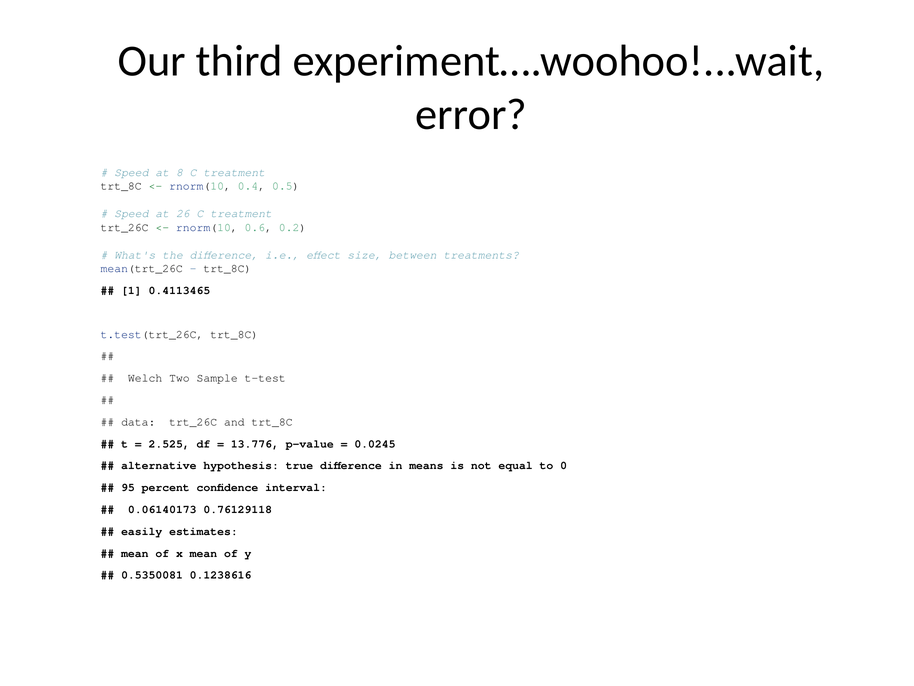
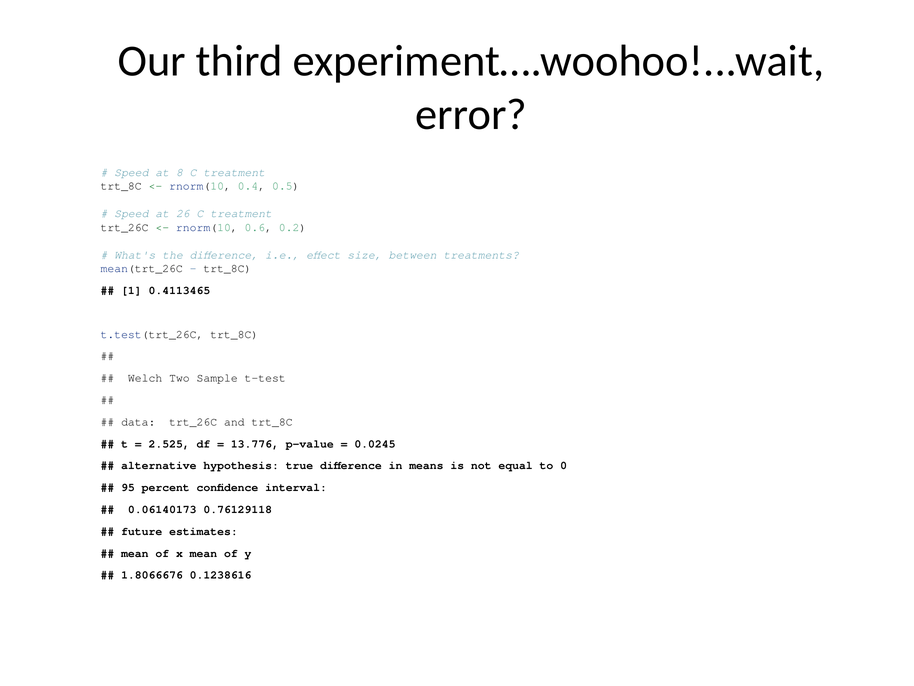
easily: easily -> future (142, 531)
0.5350081: 0.5350081 -> 1.8066676 (152, 575)
